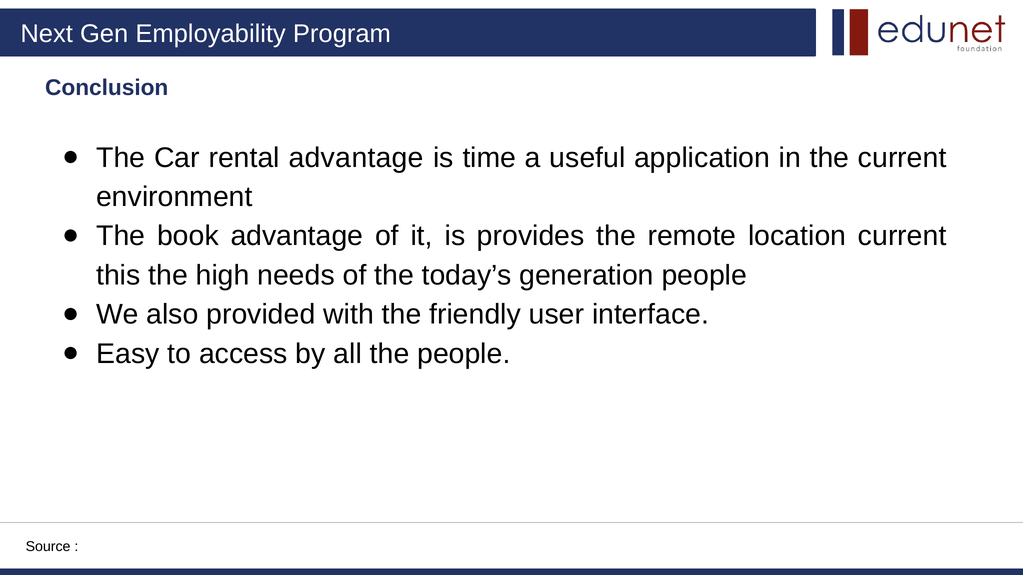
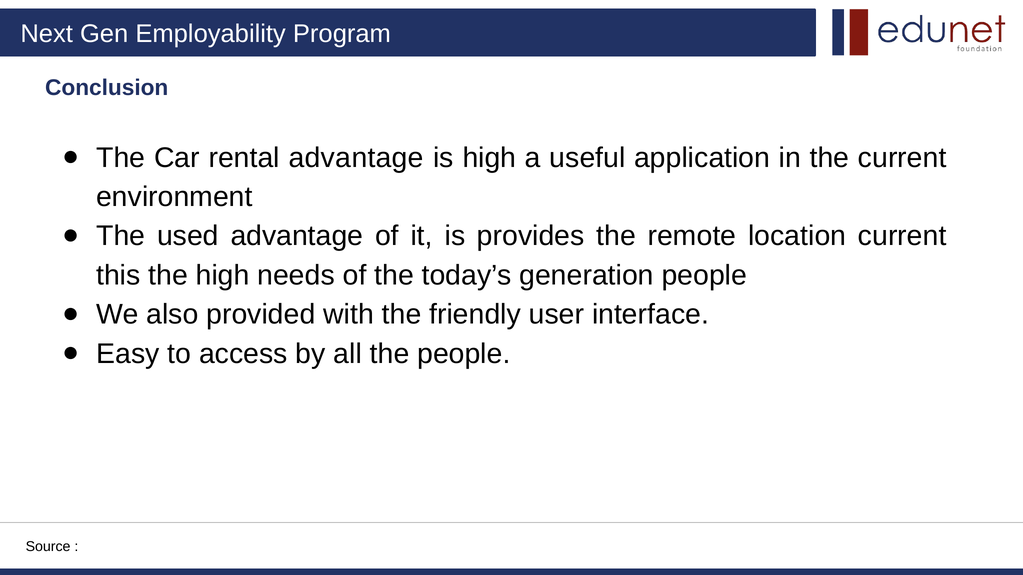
is time: time -> high (489, 158)
book: book -> used (188, 236)
